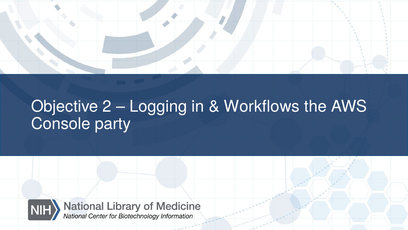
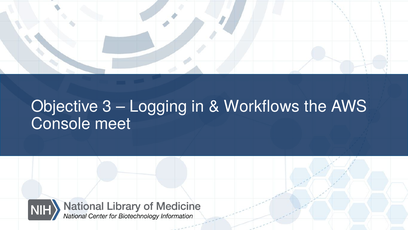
2: 2 -> 3 (107, 106)
party: party -> meet (113, 124)
